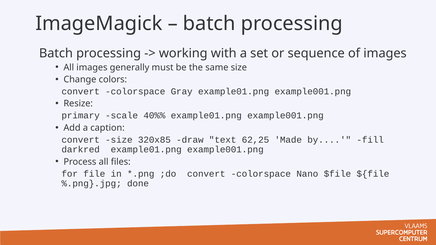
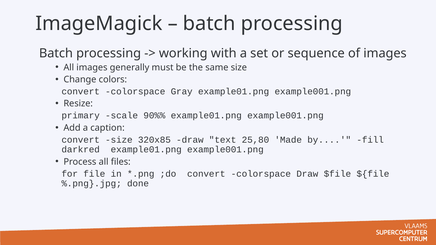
40%%: 40%% -> 90%% (154, 116)
62,25: 62,25 -> 25,80 (255, 140)
colorspace Nano: Nano -> Draw (307, 174)
